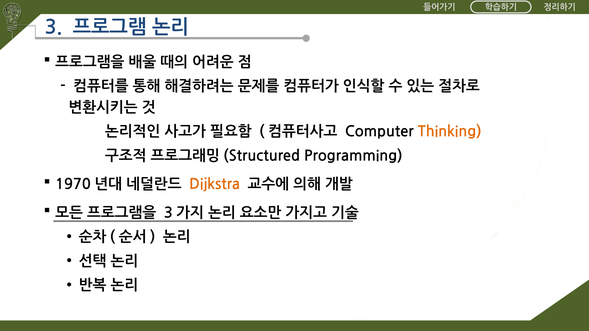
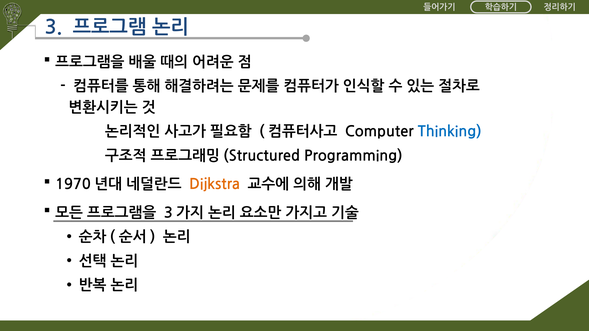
Thinking colour: orange -> blue (450, 132)
